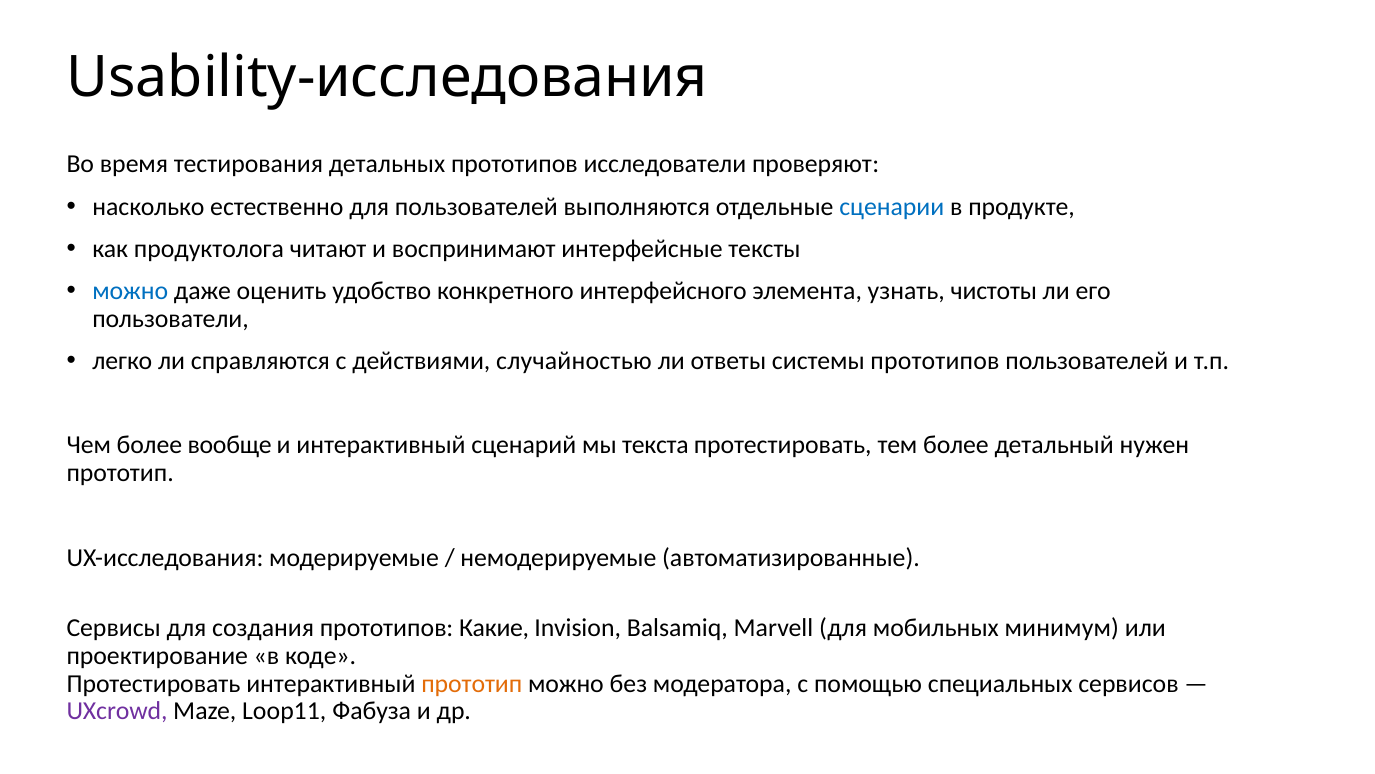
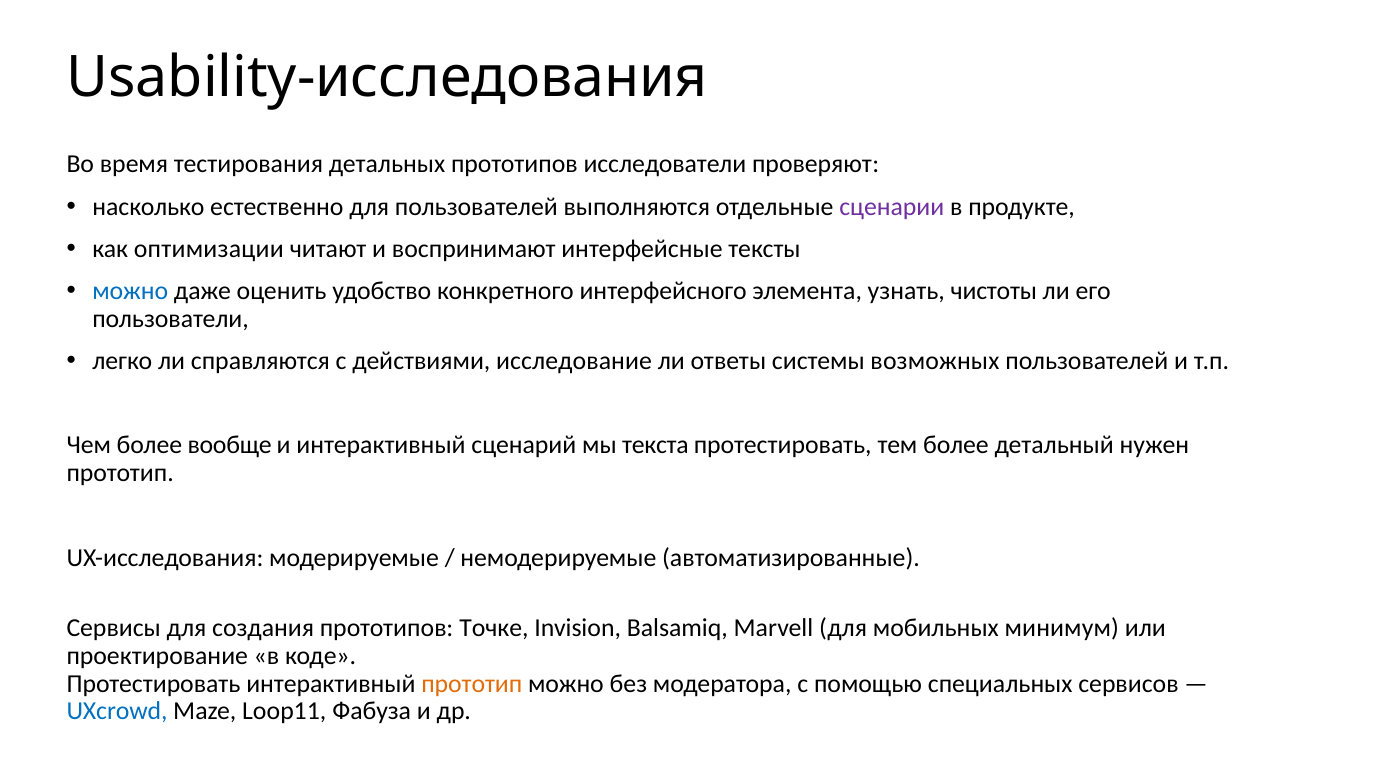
сценарии colour: blue -> purple (892, 206)
продуктолога: продуктолога -> оптимизации (209, 249)
случайностью: случайностью -> исследование (574, 361)
системы прототипов: прототипов -> возможных (935, 361)
Какие: Какие -> Точке (494, 627)
UXcrowd colour: purple -> blue (117, 711)
